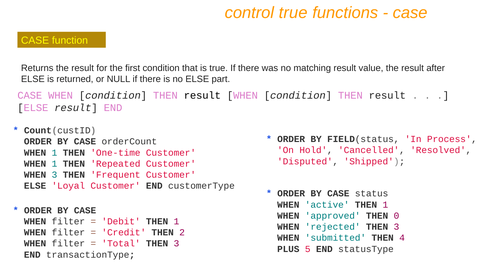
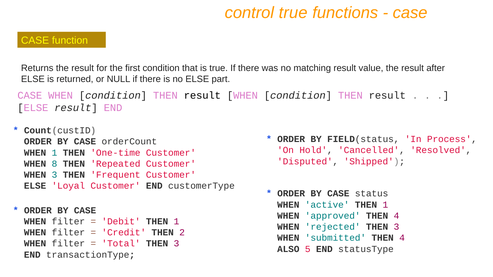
1: 1 -> 8 (54, 164)
approved THEN 0: 0 -> 4 (396, 216)
PLUS: PLUS -> ALSO (288, 249)
